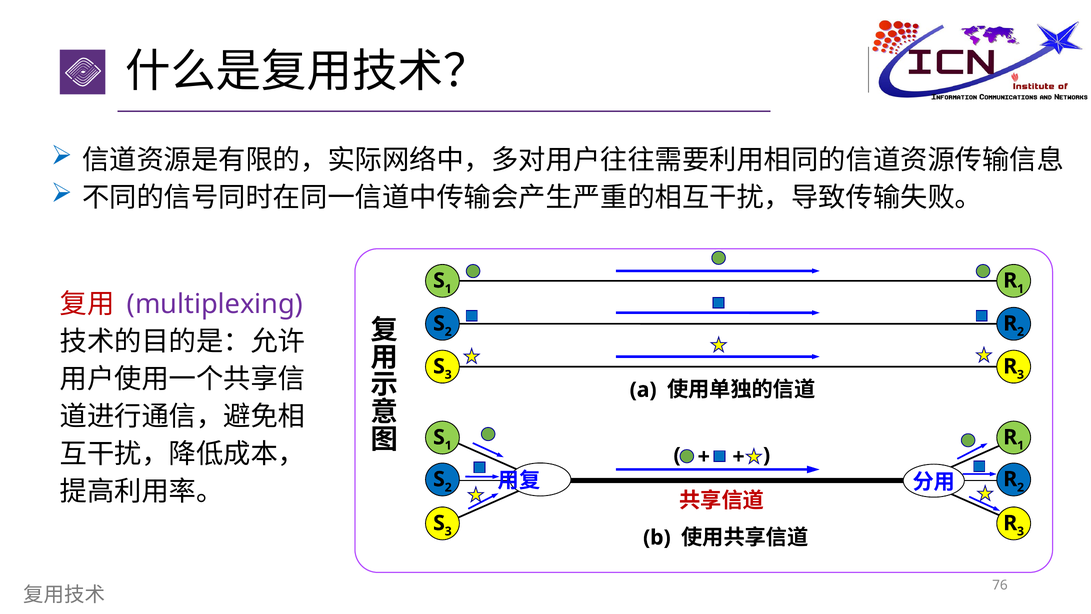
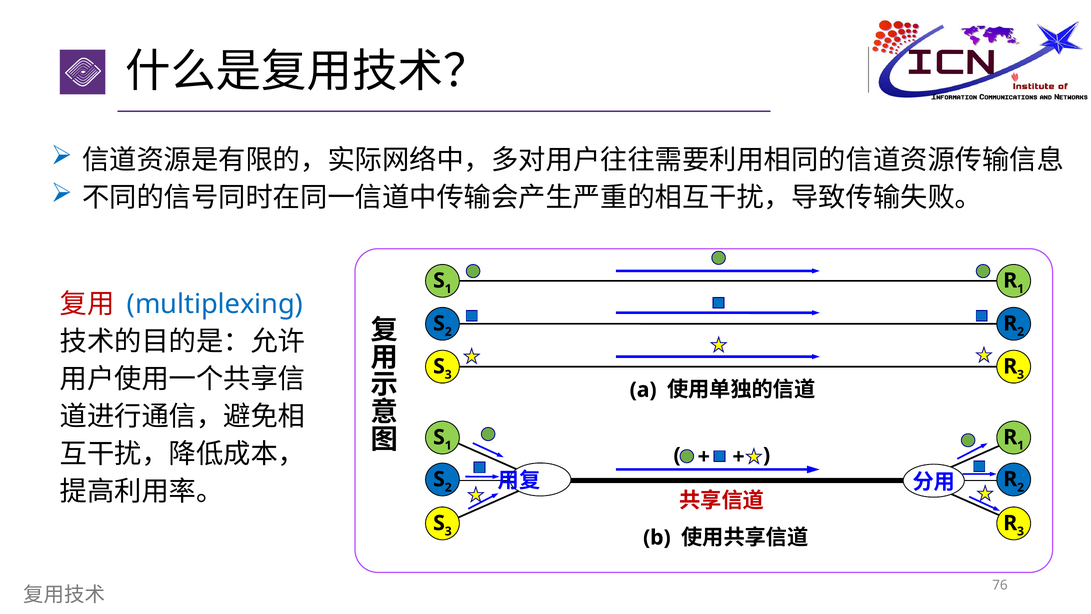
multiplexing colour: purple -> blue (215, 304)
